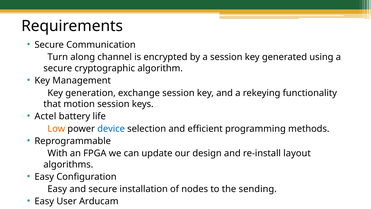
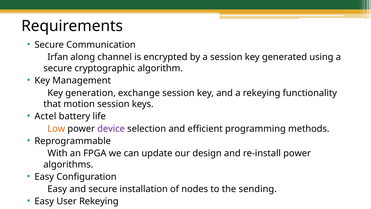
Turn: Turn -> Irfan (58, 57)
device colour: blue -> purple (111, 129)
re-install layout: layout -> power (297, 153)
User Arducam: Arducam -> Rekeying (99, 201)
